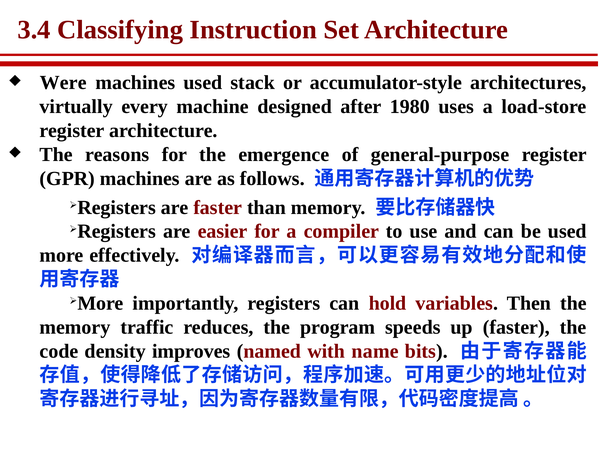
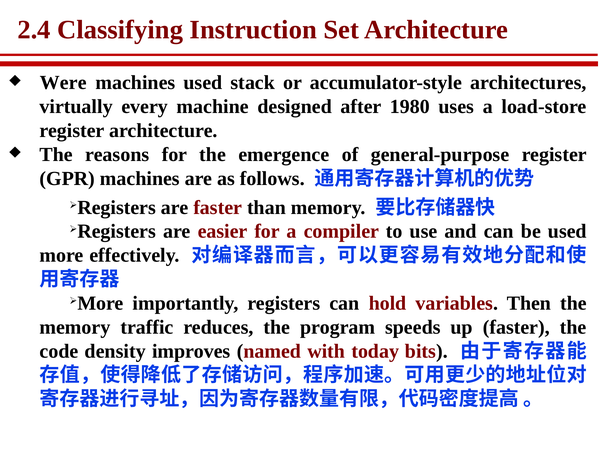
3.4: 3.4 -> 2.4 (34, 30)
name: name -> today (375, 351)
